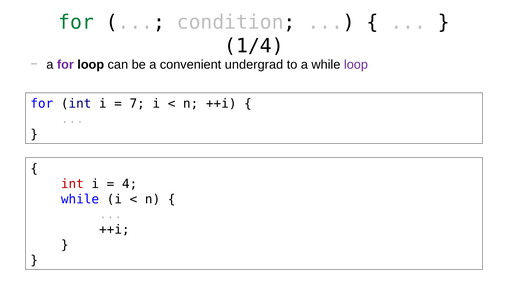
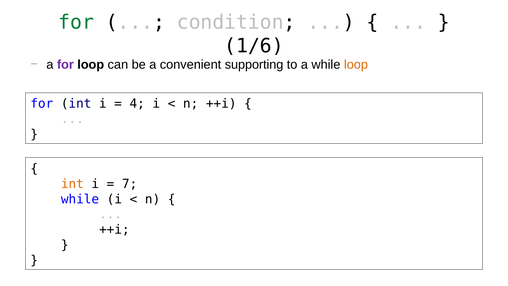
1/4: 1/4 -> 1/6 (254, 46)
undergrad: undergrad -> supporting (254, 65)
loop colour: purple -> orange (356, 65)
7: 7 -> 4 (137, 104)
int colour: red -> orange (72, 184)
4: 4 -> 7 (130, 184)
